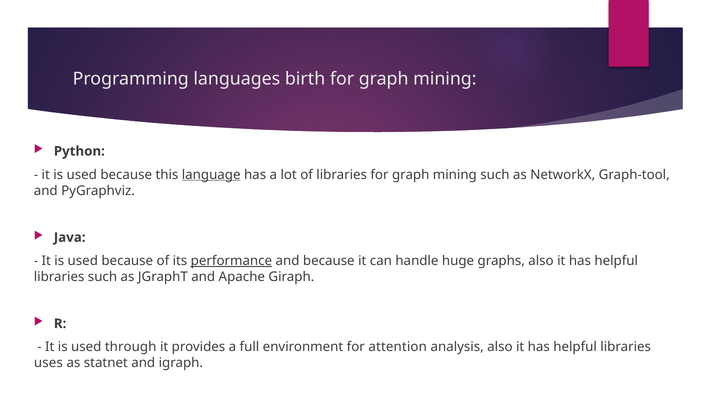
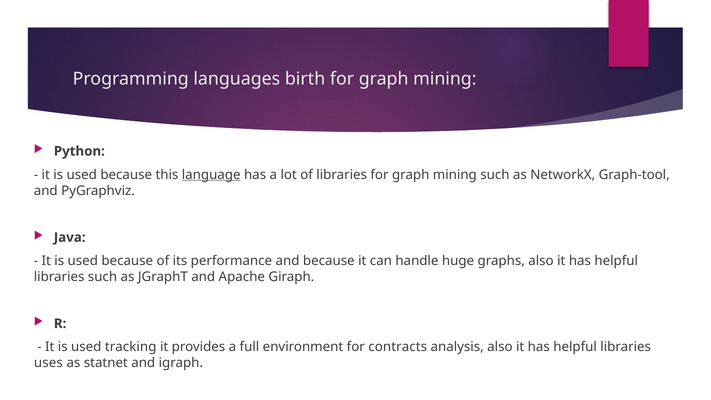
performance underline: present -> none (231, 261)
through: through -> tracking (131, 347)
attention: attention -> contracts (398, 347)
